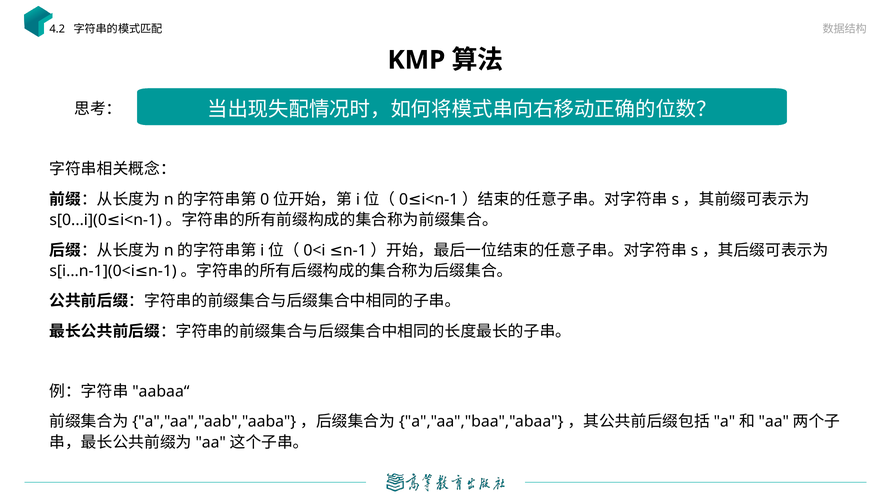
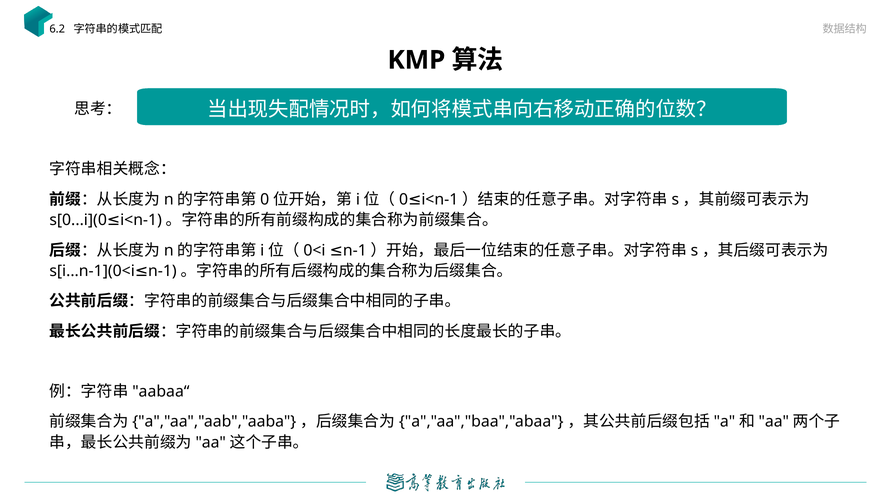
4.2: 4.2 -> 6.2 (57, 29)
